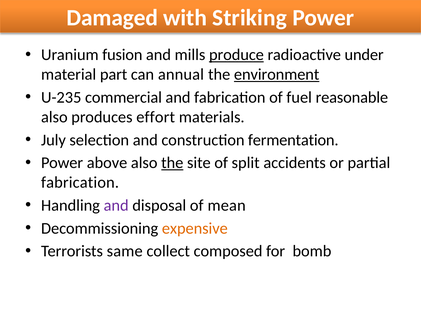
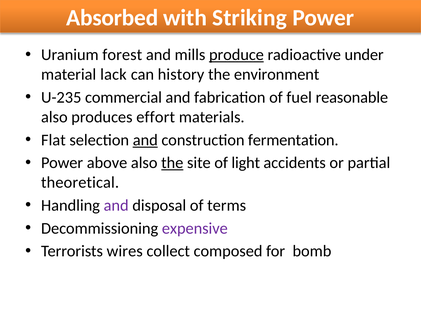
Damaged: Damaged -> Absorbed (112, 18)
fusion: fusion -> forest (122, 55)
part: part -> lack (113, 74)
annual: annual -> history (181, 74)
environment underline: present -> none (277, 74)
July: July -> Flat (53, 140)
and underline: none -> present (145, 140)
split: split -> light (246, 163)
fabrication: fabrication -> theoretical (80, 182)
mean: mean -> terms (227, 205)
expensive colour: orange -> purple (195, 228)
same: same -> wires (125, 251)
